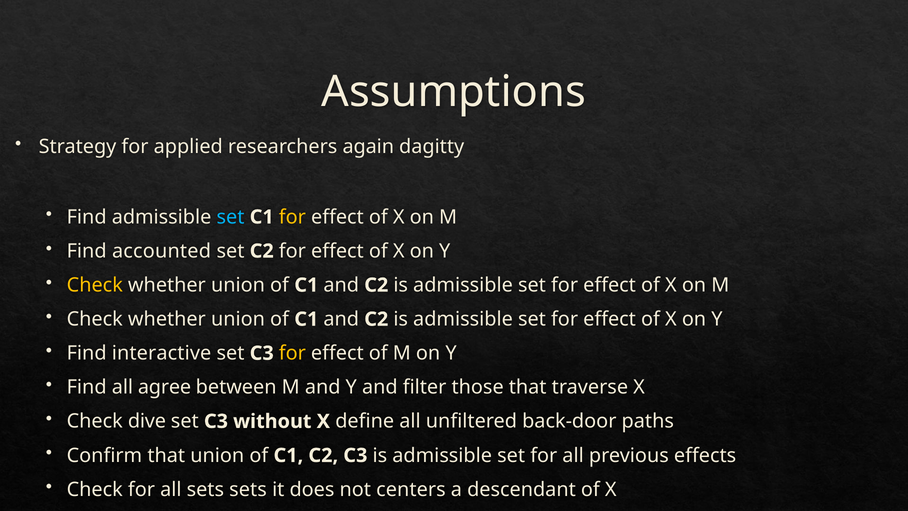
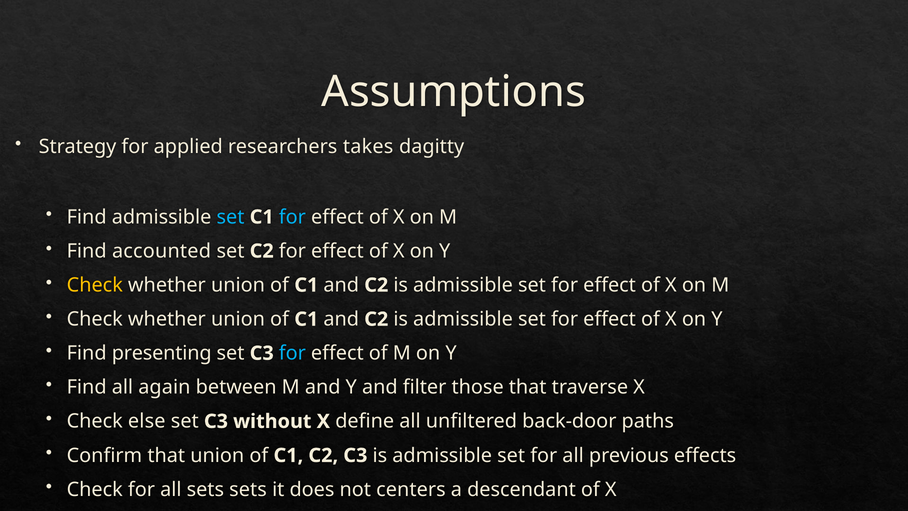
again: again -> takes (368, 146)
for colour: yellow -> light blue (292, 217)
interactive: interactive -> presenting (162, 353)
for colour: yellow -> light blue (292, 353)
agree: agree -> again (164, 387)
dive: dive -> else (147, 421)
